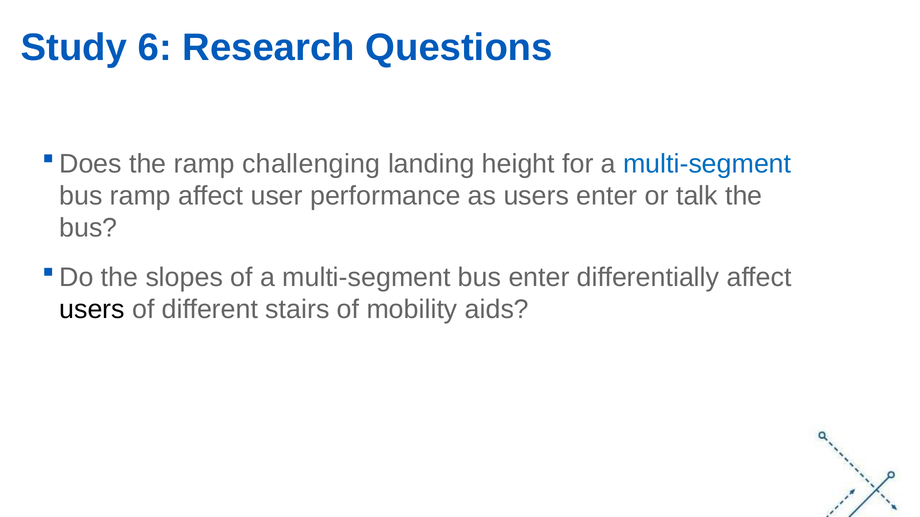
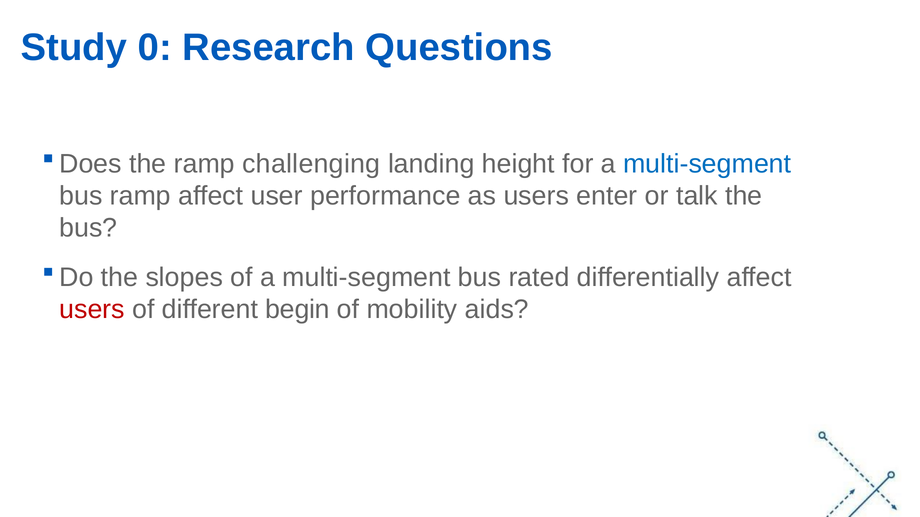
6: 6 -> 0 (155, 47)
bus enter: enter -> rated (539, 278)
users colour: black -> red (92, 310)
stairs: stairs -> begin (298, 310)
